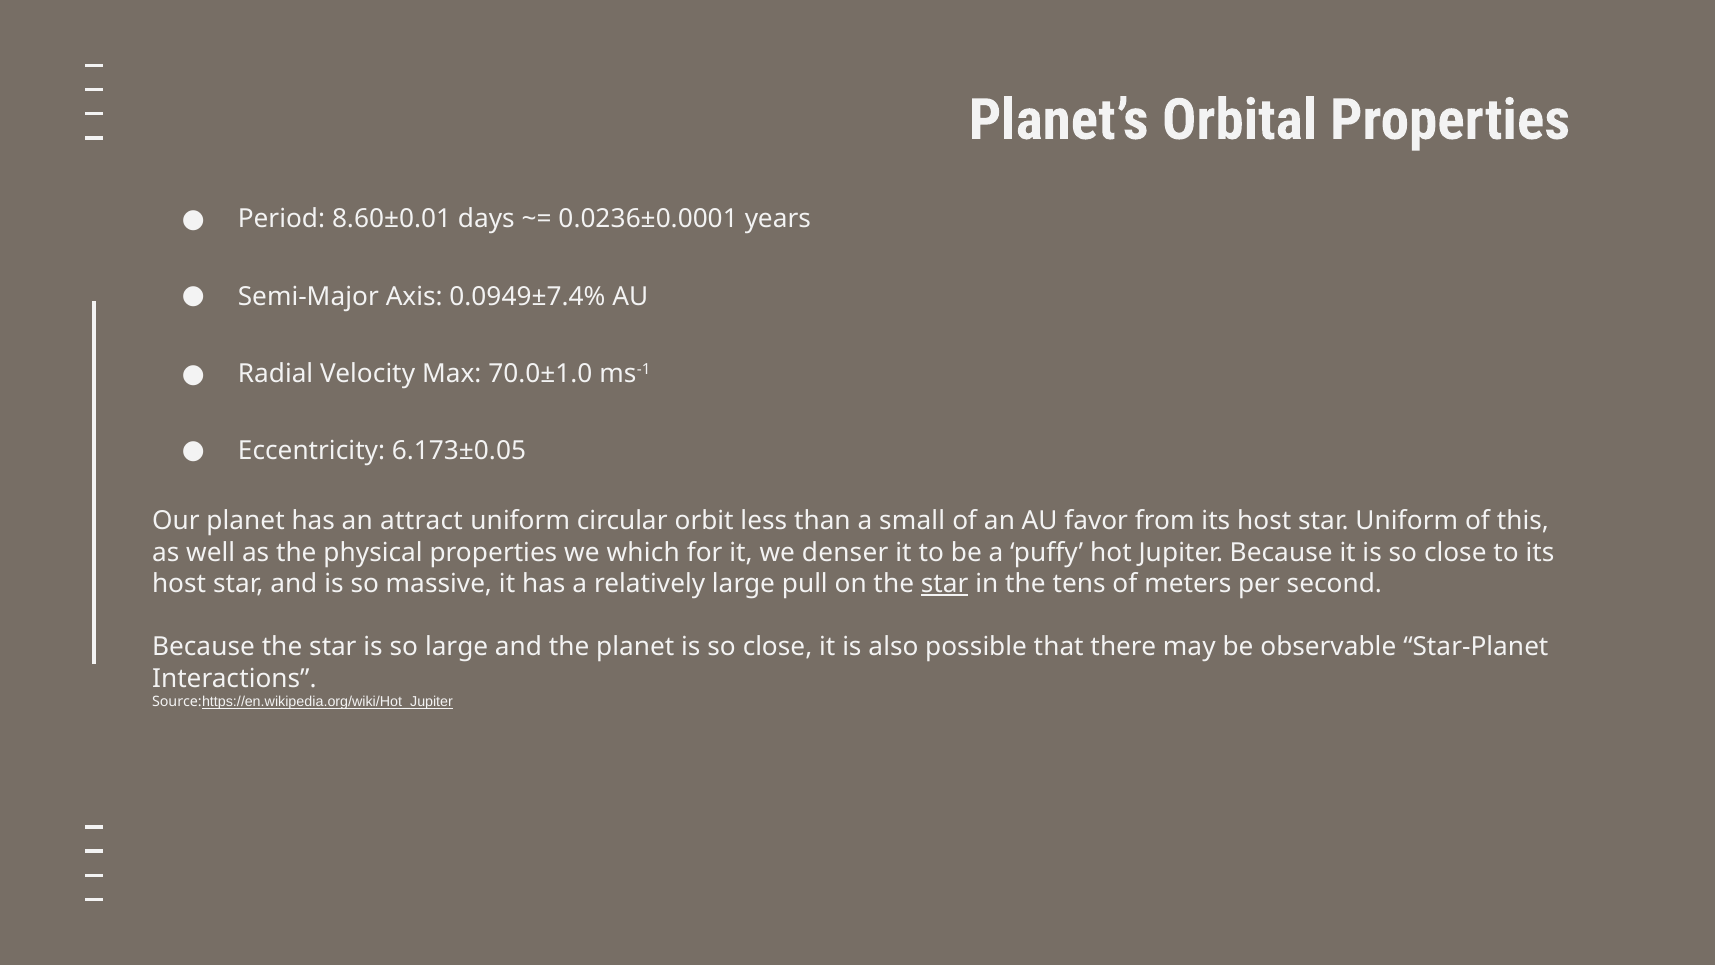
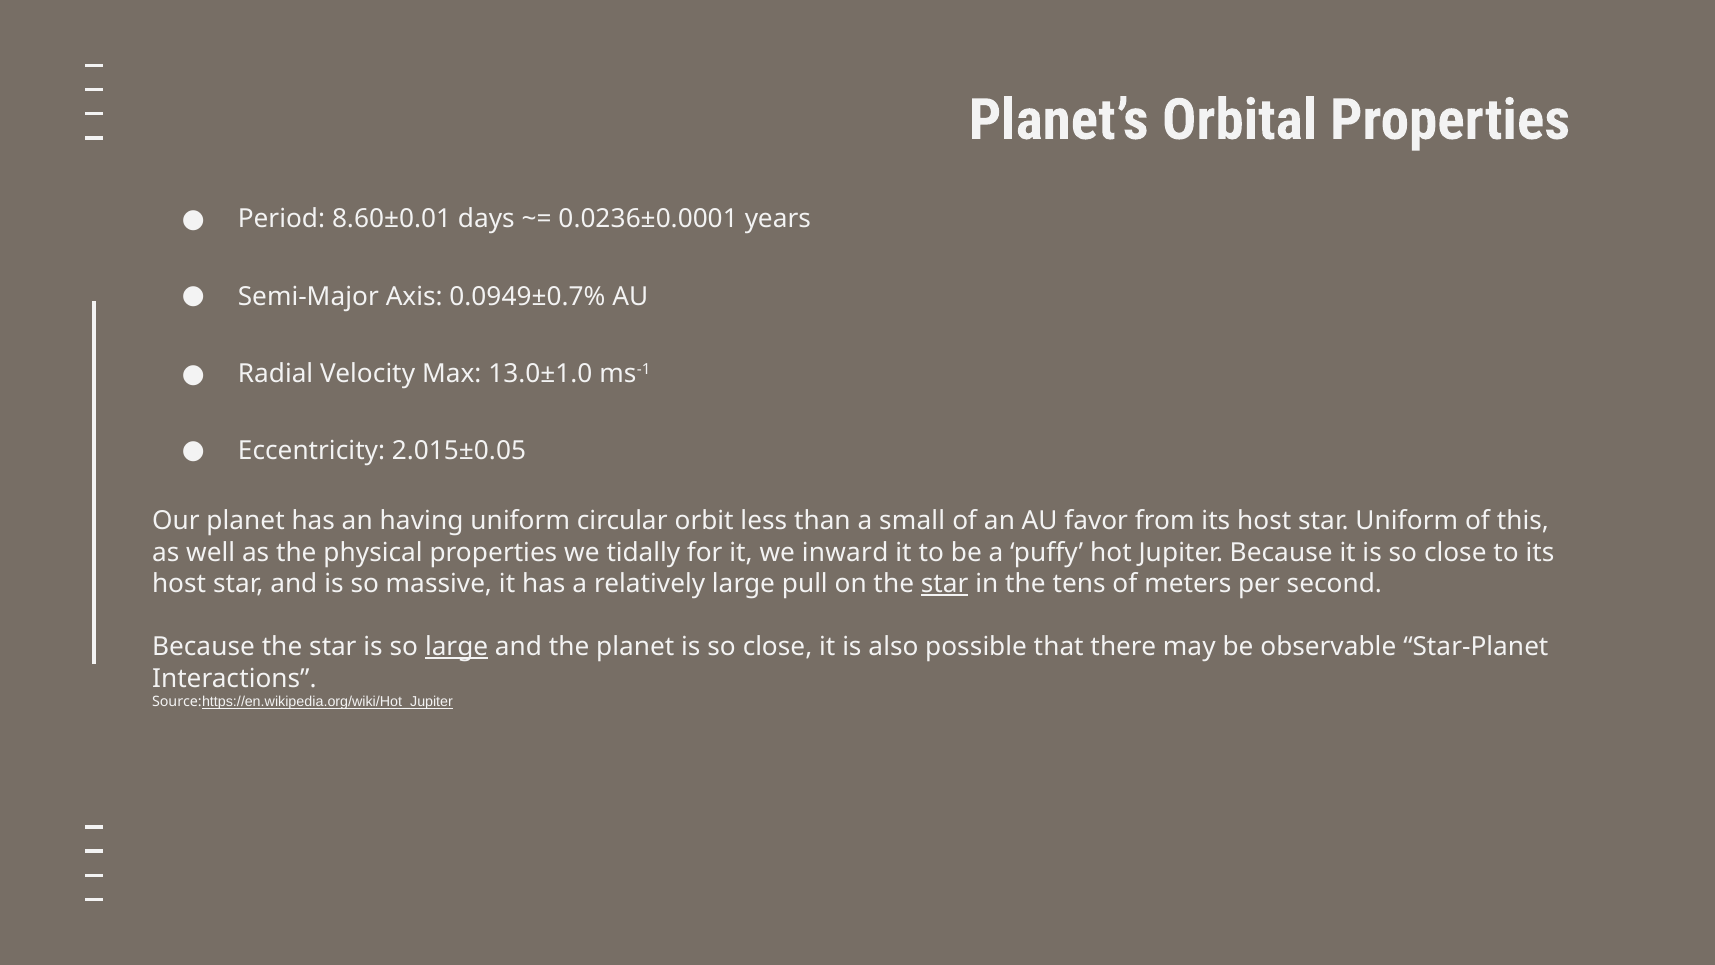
0.0949±7.4%: 0.0949±7.4% -> 0.0949±0.7% (527, 296)
70.0±1.0: 70.0±1.0 -> 13.0±1.0 (540, 374)
6.173±0.05: 6.173±0.05 -> 2.015±0.05 (459, 451)
attract: attract -> having (422, 521)
which: which -> tidally (643, 552)
denser: denser -> inward (845, 552)
large underline: none -> present (457, 647)
